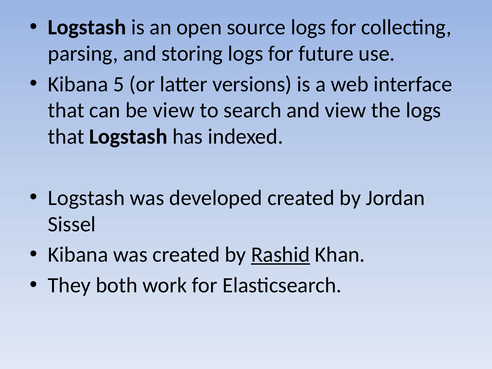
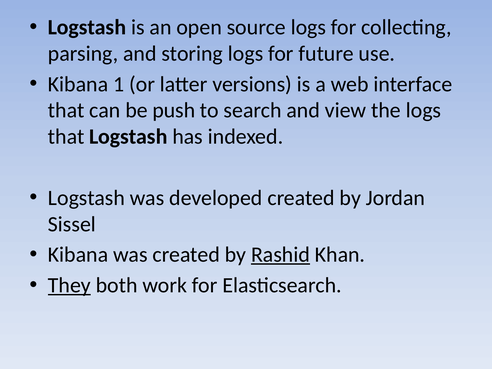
5: 5 -> 1 (119, 84)
be view: view -> push (174, 110)
They underline: none -> present (69, 285)
